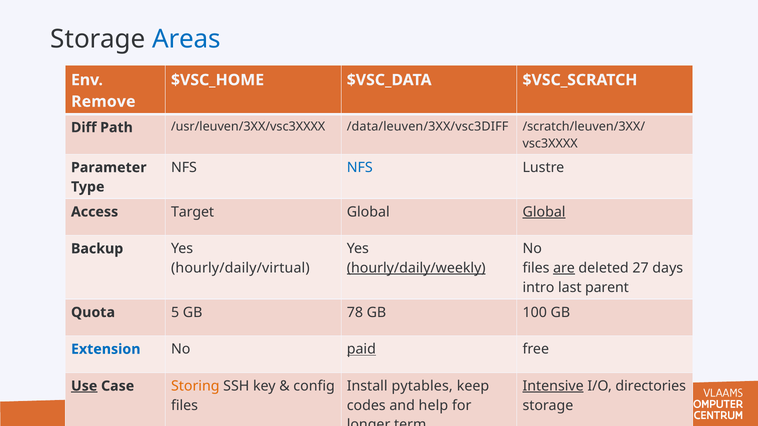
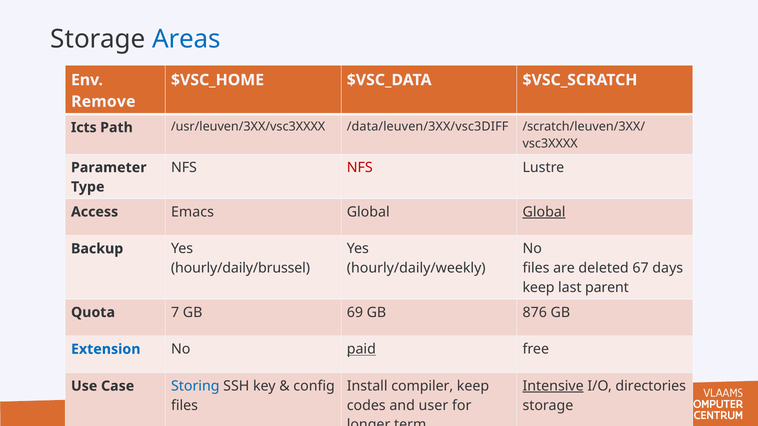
Diff: Diff -> Icts (84, 128)
NFS colour: blue -> red (360, 168)
Target: Target -> Emacs (192, 212)
hourly/daily/virtual: hourly/daily/virtual -> hourly/daily/brussel (241, 268)
hourly/daily/weekly underline: present -> none (416, 268)
are underline: present -> none (564, 268)
27: 27 -> 67 (641, 268)
intro: intro -> keep (539, 288)
5: 5 -> 7 (175, 313)
78: 78 -> 69 (355, 313)
100: 100 -> 876 (535, 313)
pytables: pytables -> compiler (422, 386)
Use underline: present -> none (84, 386)
Storing colour: orange -> blue (195, 386)
help: help -> user (433, 406)
